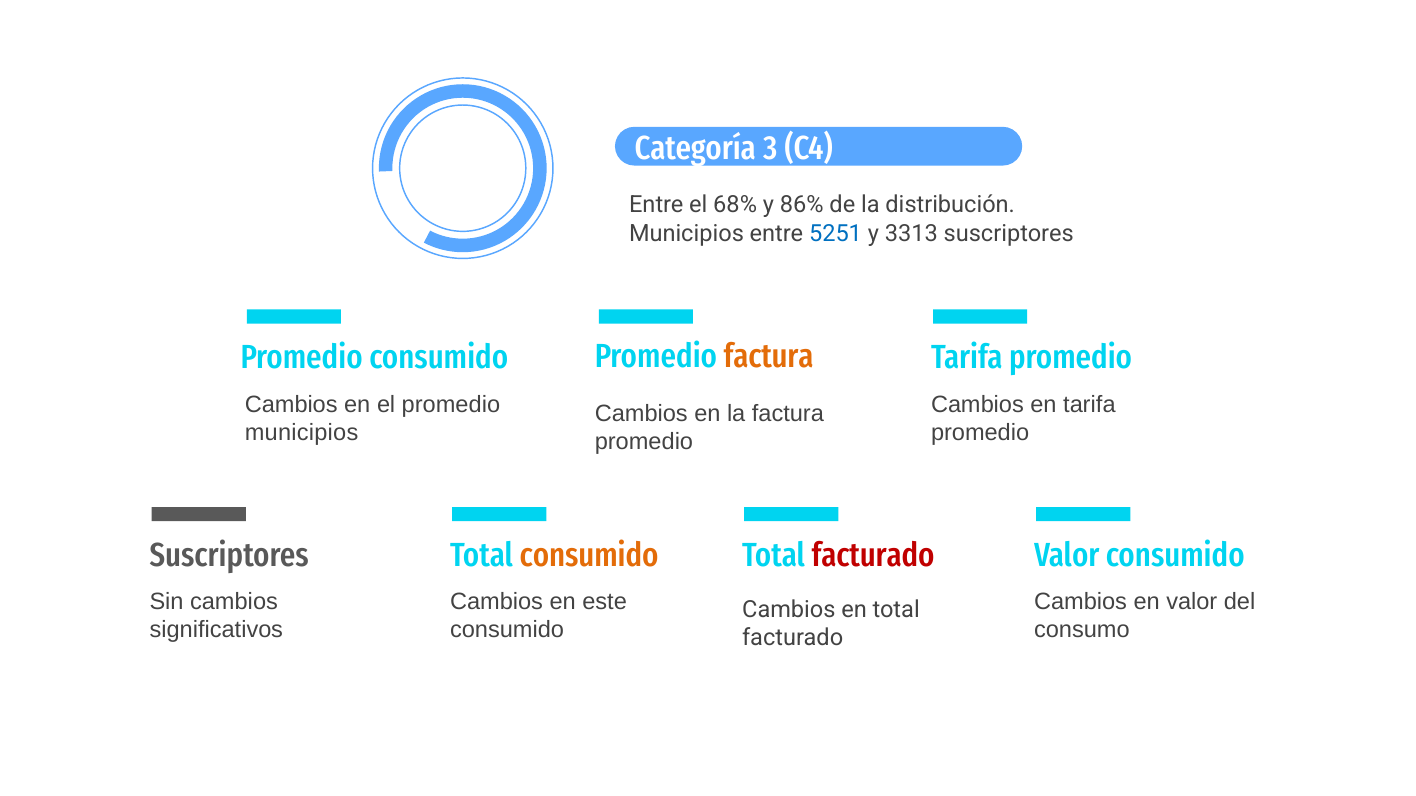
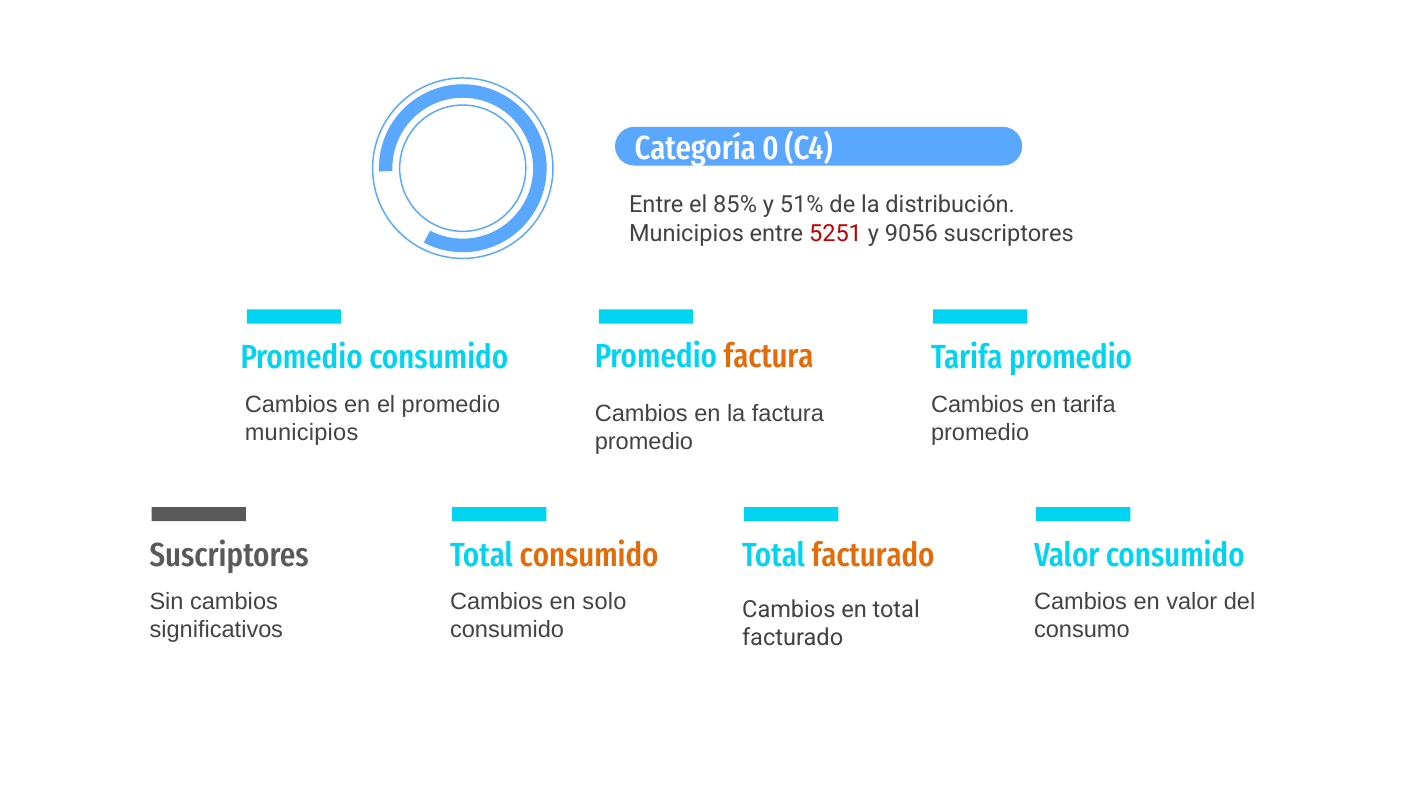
3: 3 -> 0 (770, 149)
68%: 68% -> 85% (735, 205)
86%: 86% -> 51% (802, 205)
5251 colour: blue -> red (836, 233)
3313: 3313 -> 9056 (911, 233)
facturado colour: red -> orange (873, 556)
este: este -> solo (604, 602)
